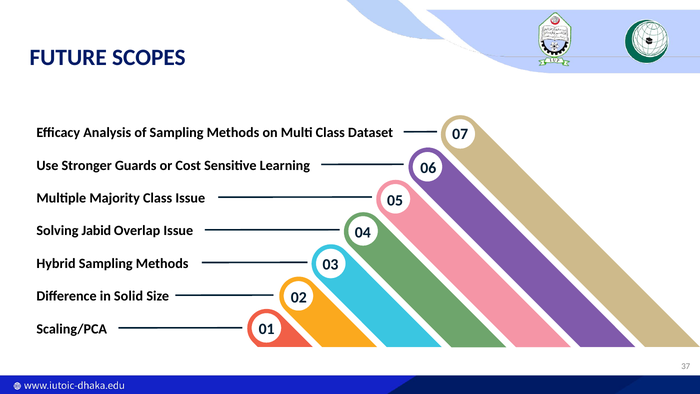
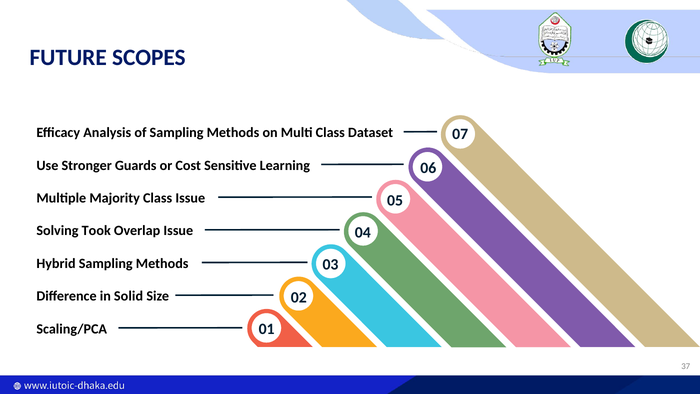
Jabid: Jabid -> Took (96, 231)
